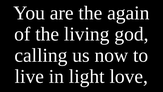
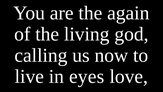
light: light -> eyes (87, 76)
